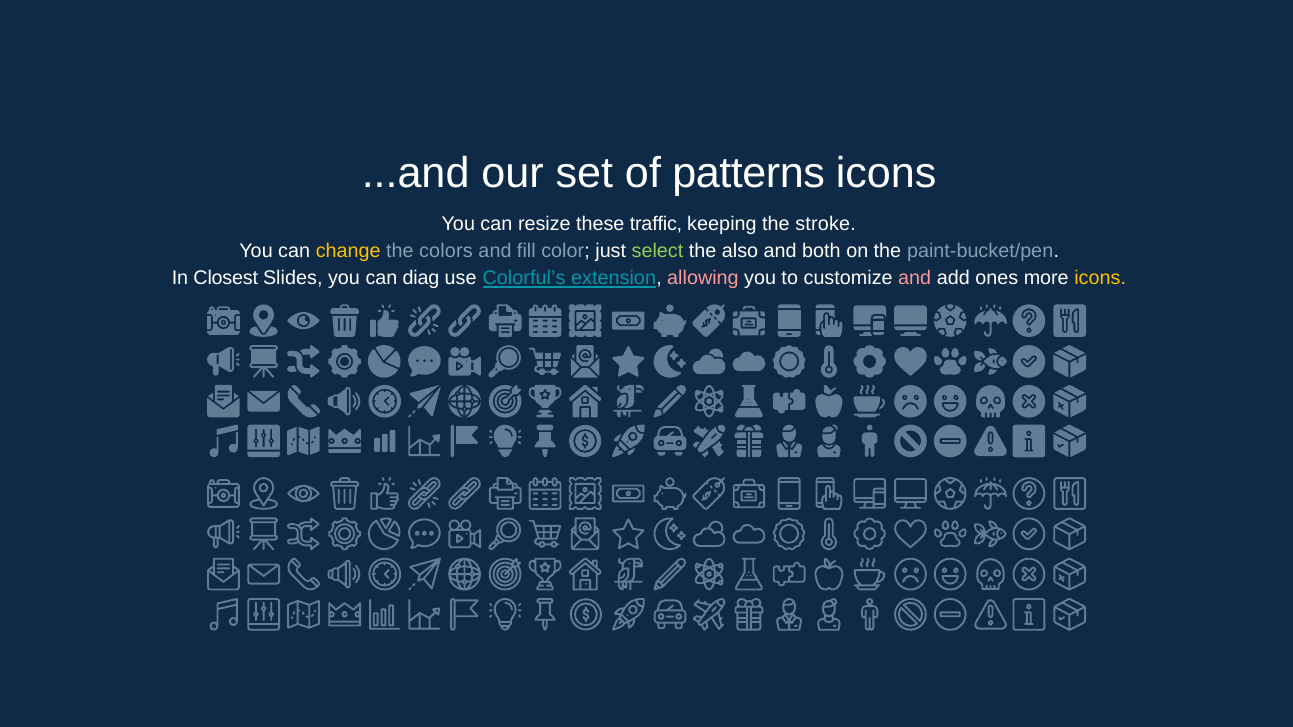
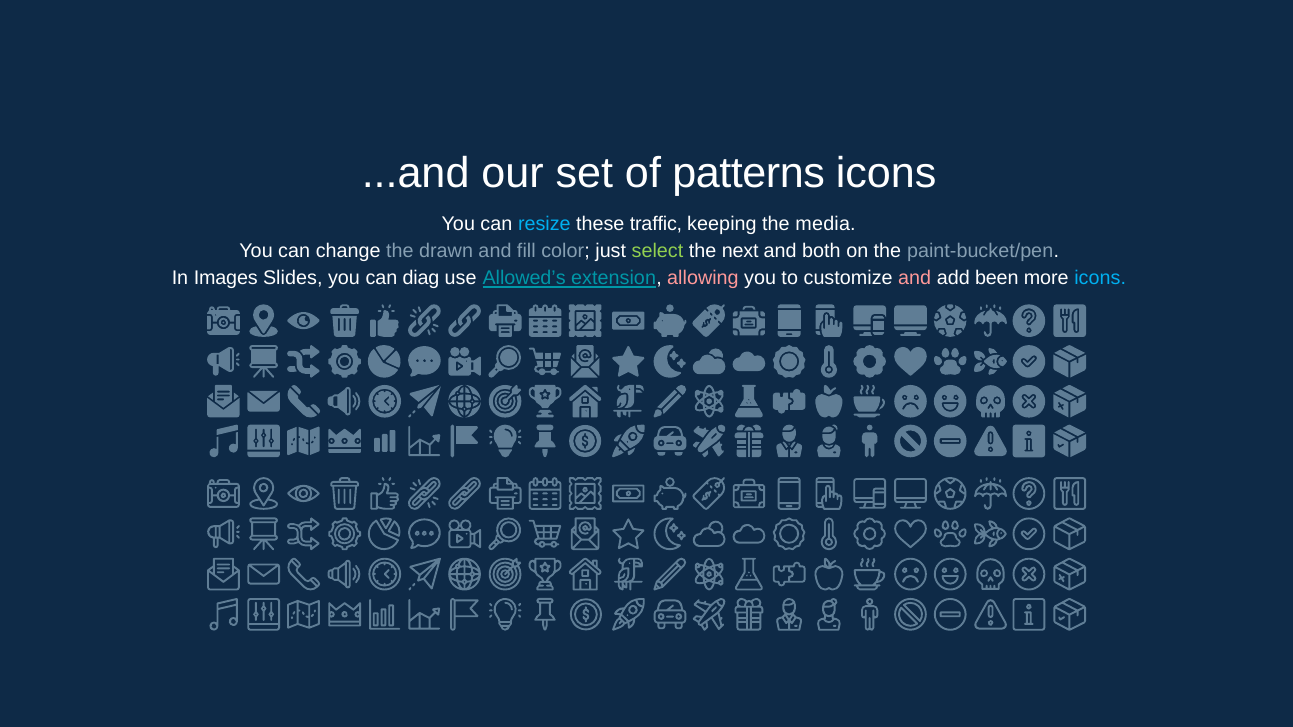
resize colour: white -> light blue (544, 224)
stroke: stroke -> media (826, 224)
change colour: yellow -> white (348, 251)
colors: colors -> drawn (446, 251)
also: also -> next (740, 251)
Closest: Closest -> Images (226, 279)
Colorful’s: Colorful’s -> Allowed’s (524, 279)
ones: ones -> been (997, 279)
icons colour: yellow -> light blue (1100, 279)
